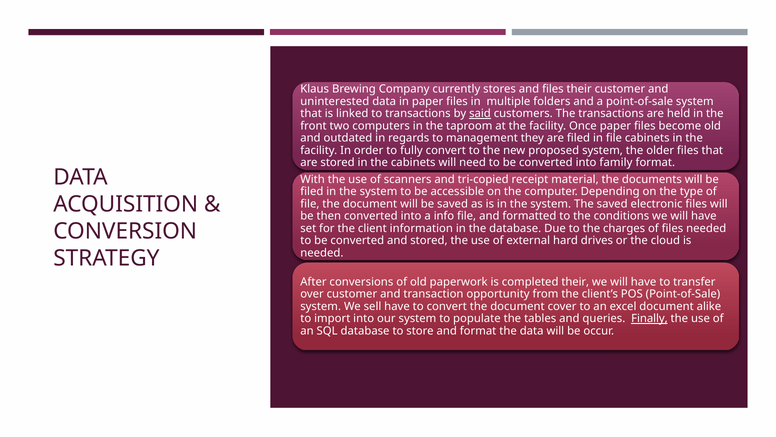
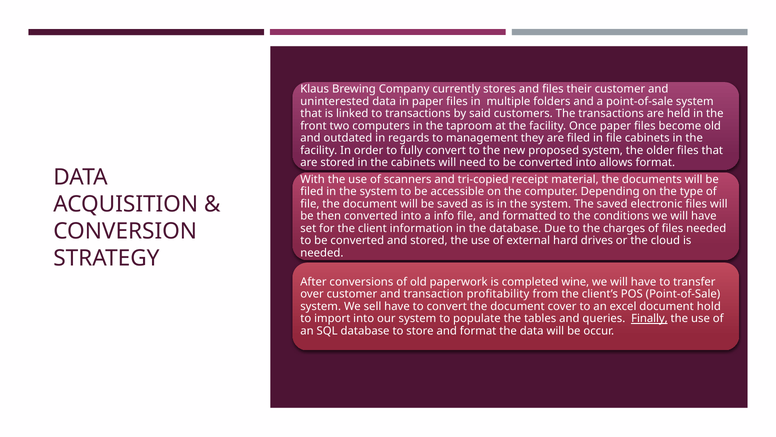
said underline: present -> none (480, 113)
family: family -> allows (616, 162)
completed their: their -> wine (575, 282)
opportunity: opportunity -> profitability (498, 294)
alike: alike -> hold (709, 306)
